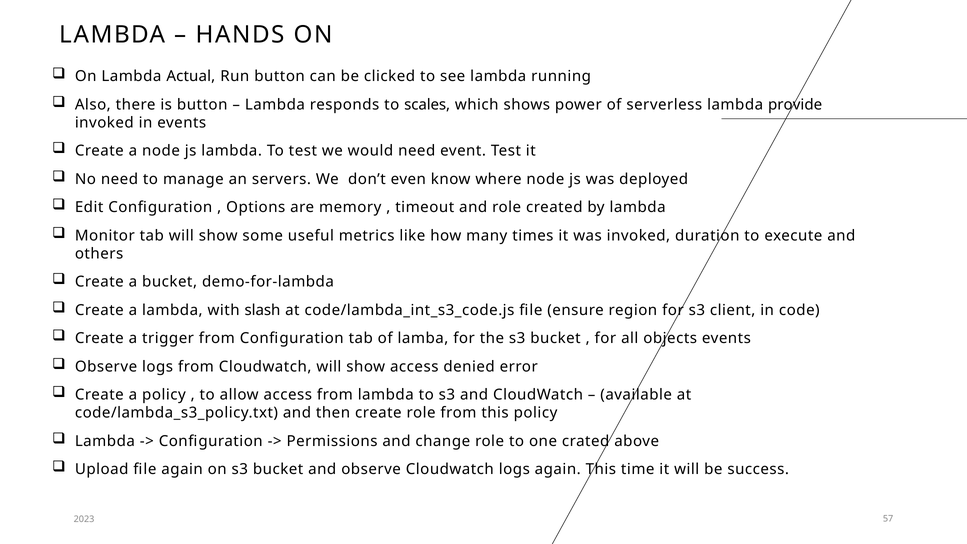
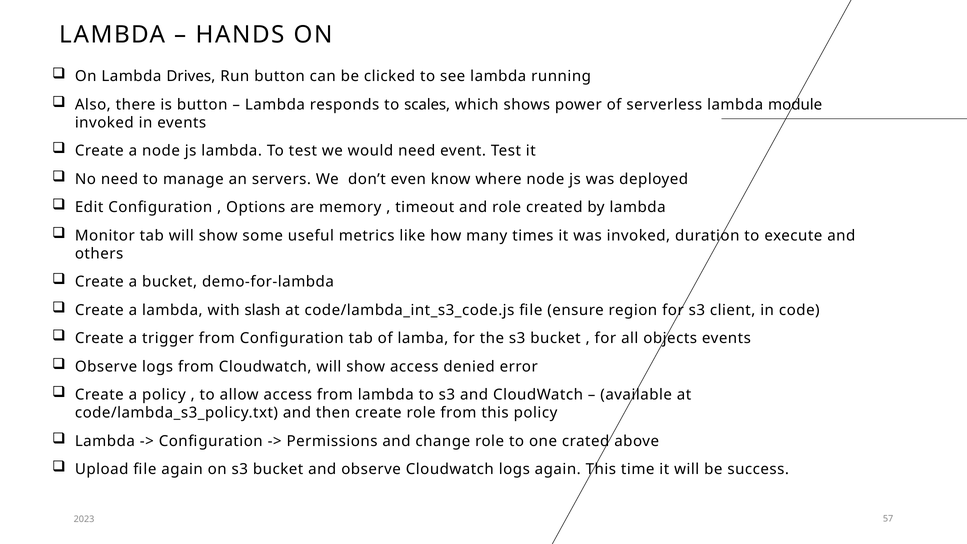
Actual: Actual -> Drives (191, 76)
provide: provide -> module (795, 105)
